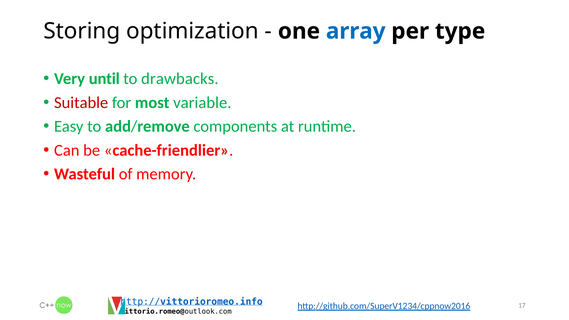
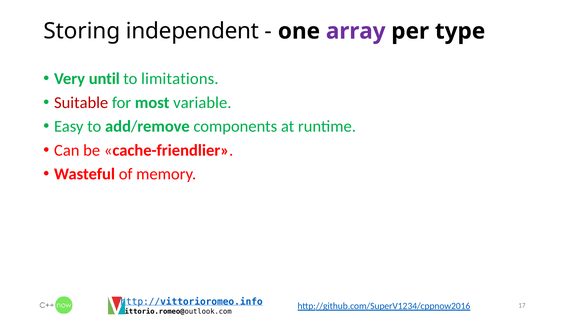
optimization: optimization -> independent (193, 31)
array colour: blue -> purple (356, 31)
drawbacks: drawbacks -> limitations (180, 79)
